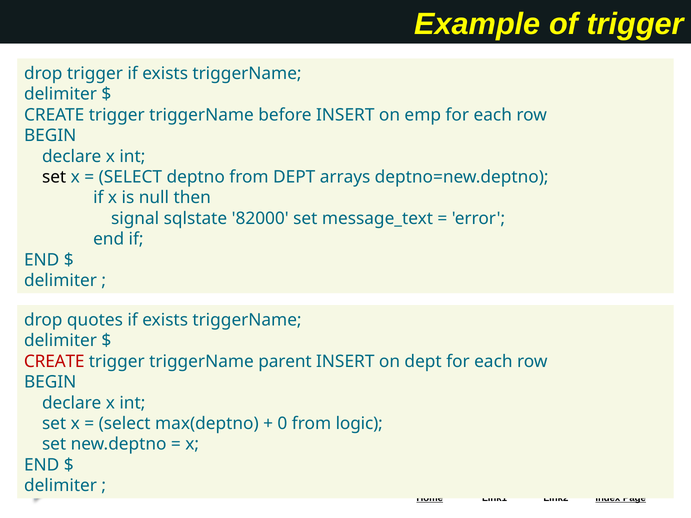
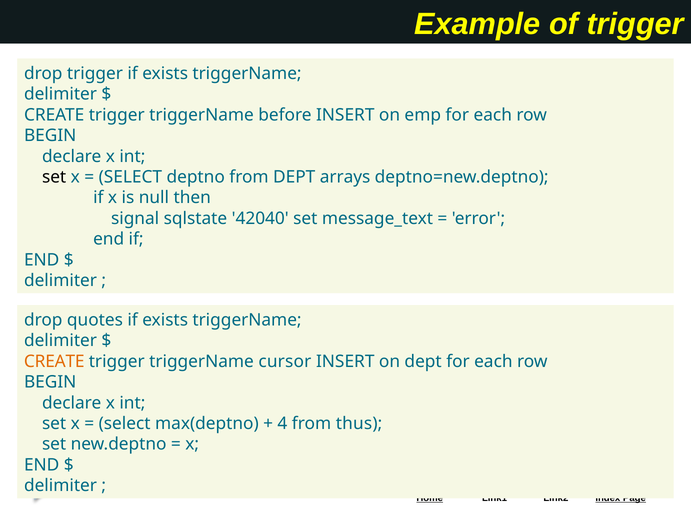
82000: 82000 -> 42040 (260, 219)
CREATE colour: red -> orange (54, 362)
parent: parent -> cursor (285, 362)
0: 0 -> 4 (282, 424)
logic: logic -> thus (359, 424)
